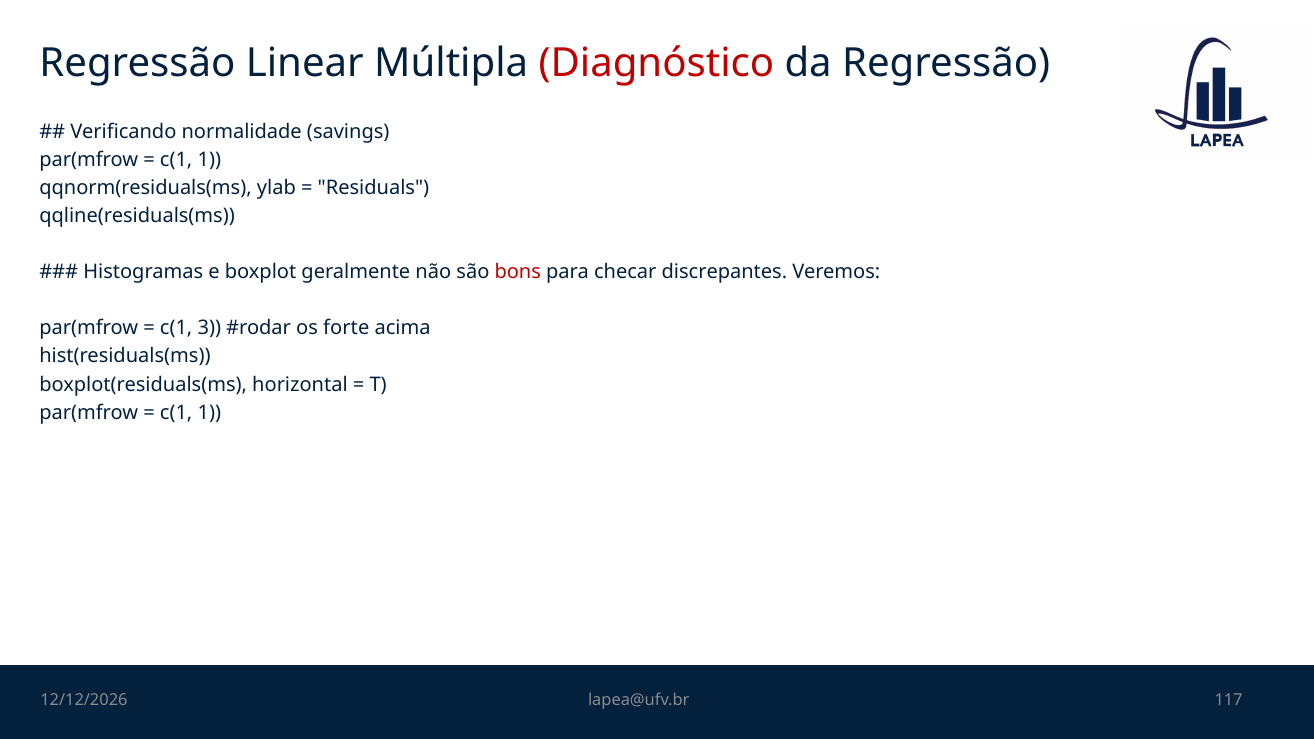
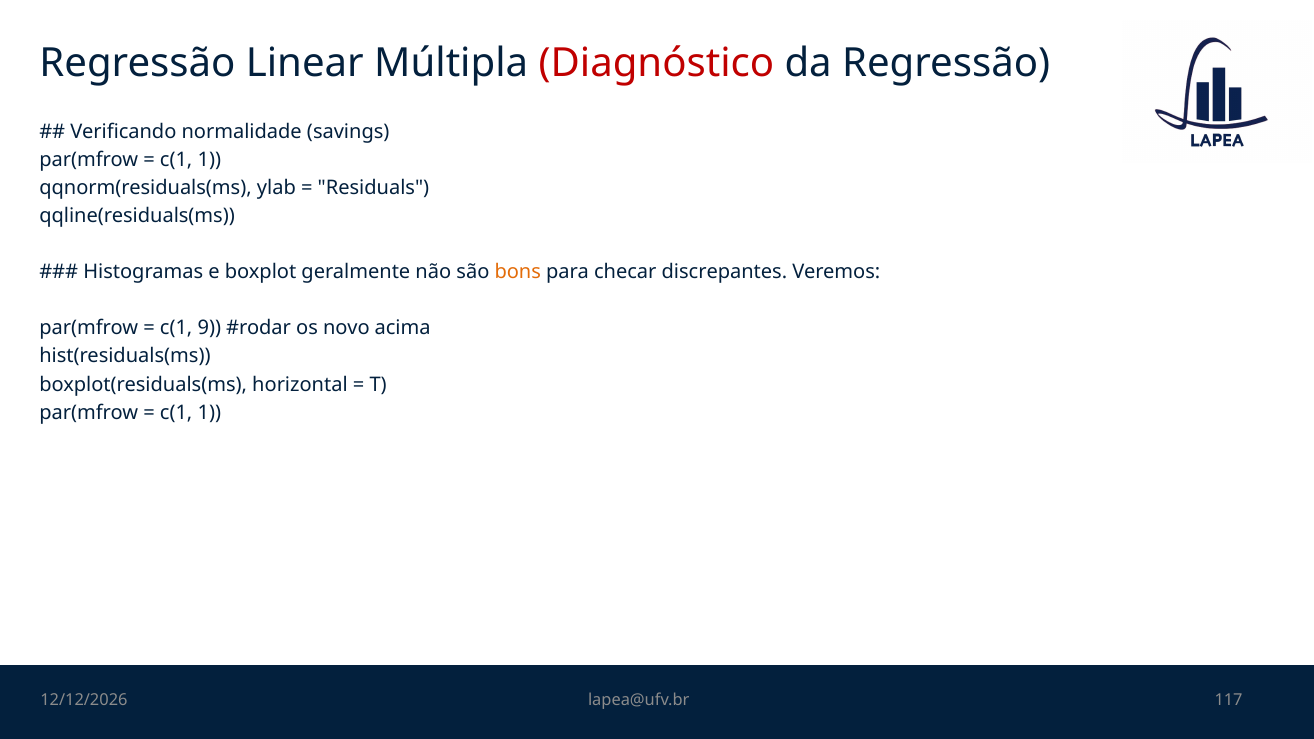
bons colour: red -> orange (518, 272)
3: 3 -> 9 (209, 328)
forte: forte -> novo (346, 328)
